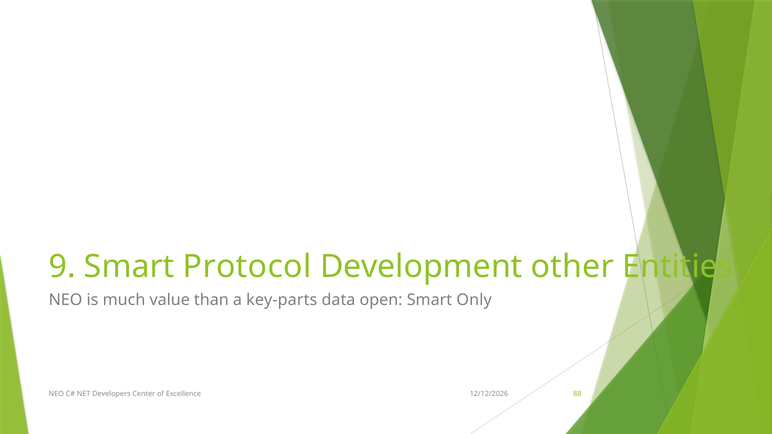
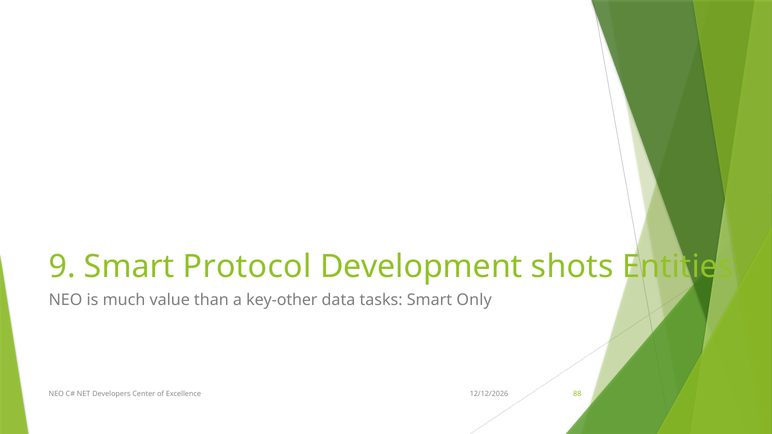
other: other -> shots (572, 267)
key-parts: key-parts -> key-other (282, 300)
open: open -> tasks (381, 300)
